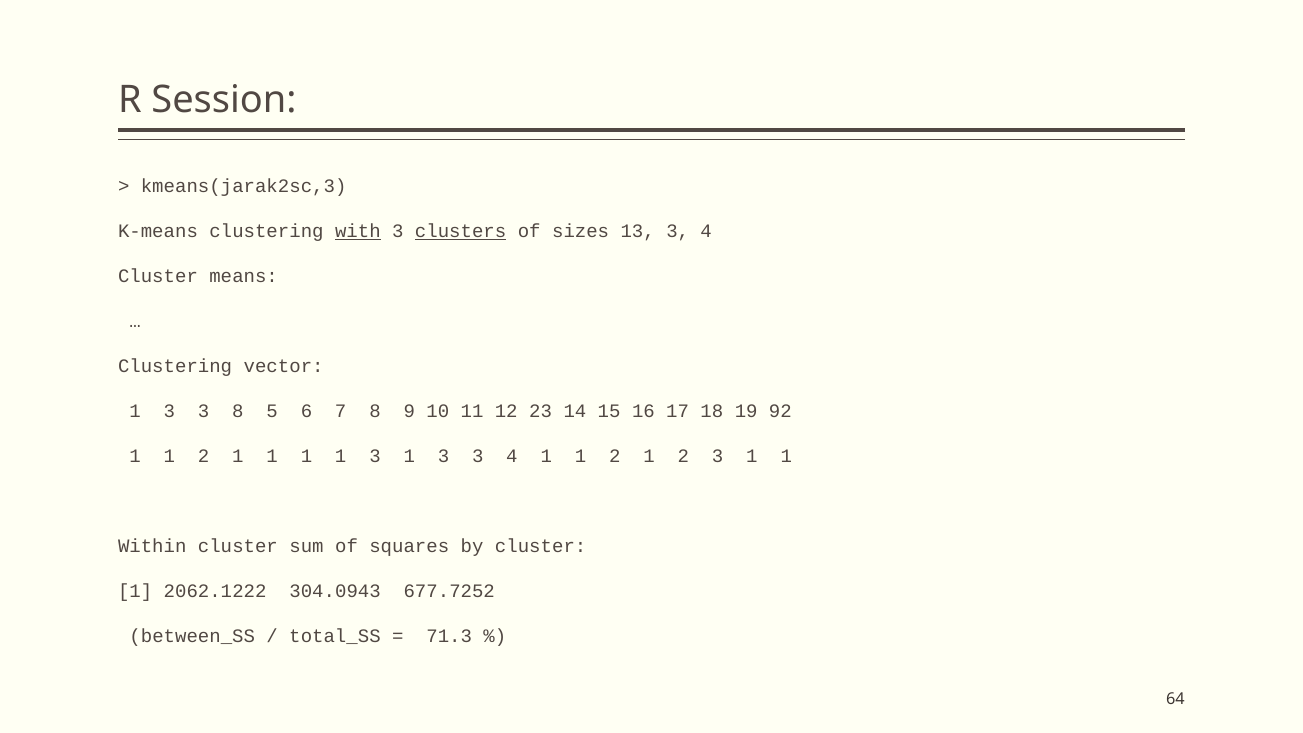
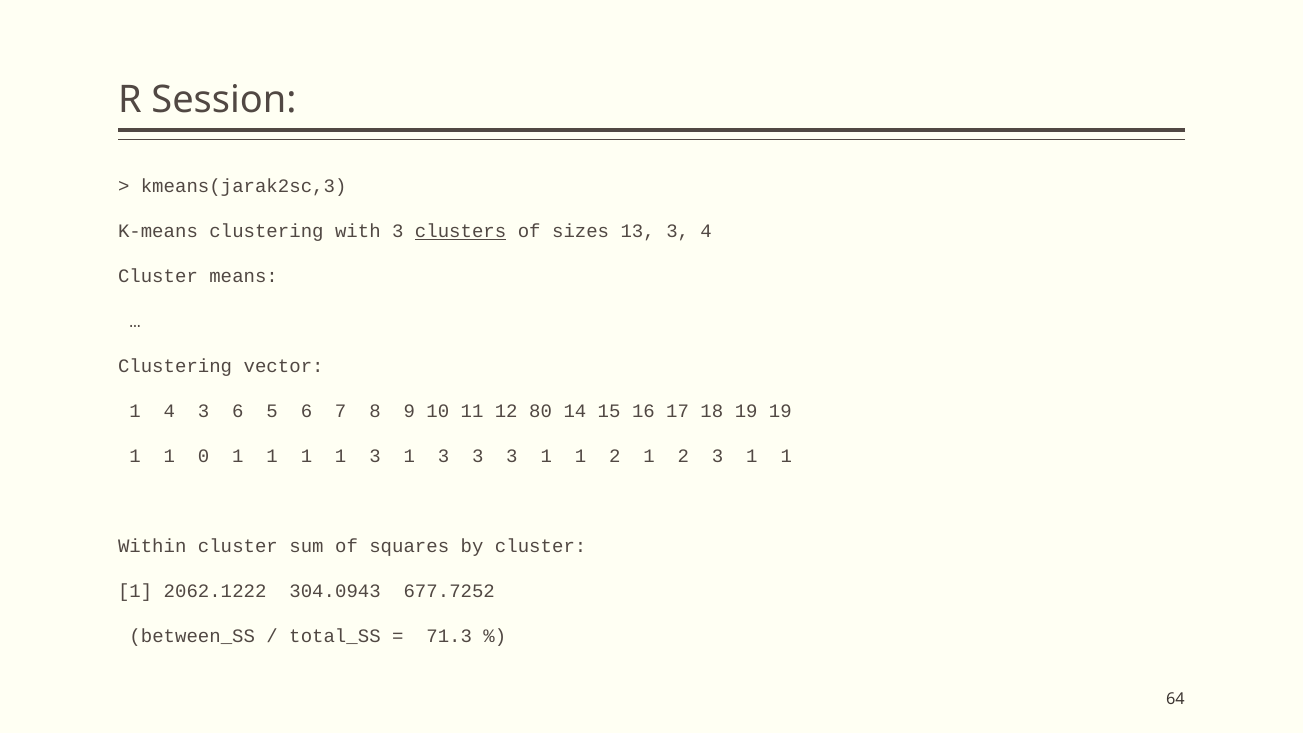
with underline: present -> none (358, 231)
3: 3 -> 4 (169, 411)
3 8: 8 -> 6 (238, 411)
23: 23 -> 80 (541, 411)
19 92: 92 -> 19 (780, 411)
2: 2 -> 0 (204, 456)
3 3 4: 4 -> 3 (512, 456)
